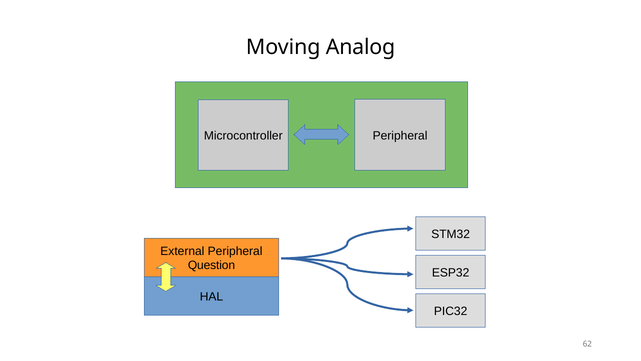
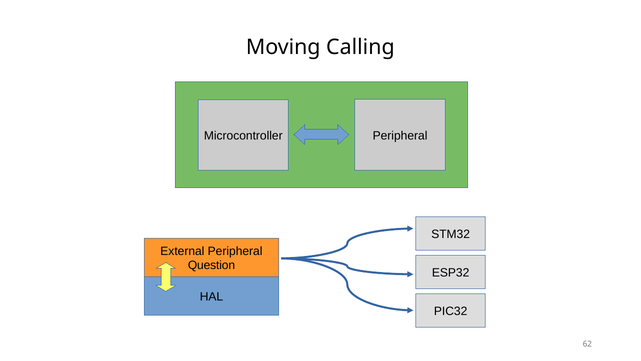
Analog: Analog -> Calling (360, 47)
